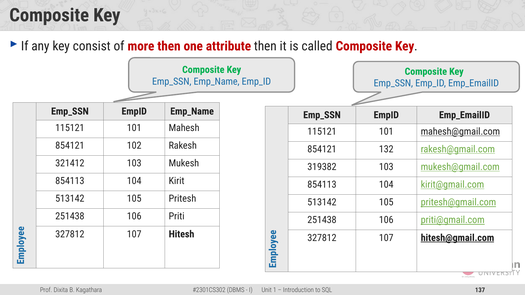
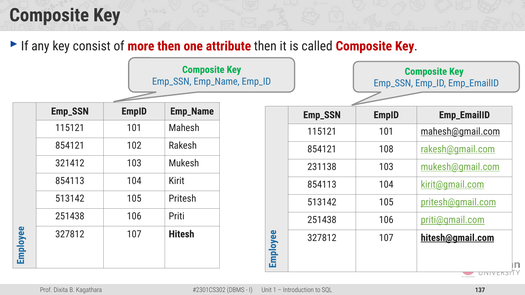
132: 132 -> 108 (386, 149)
319382: 319382 -> 231138 (322, 167)
